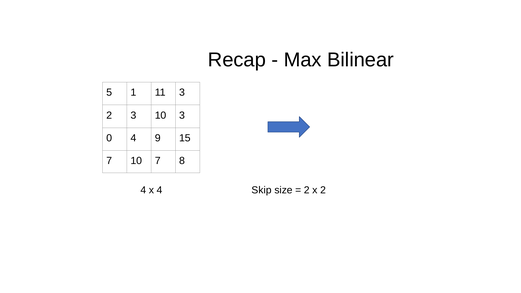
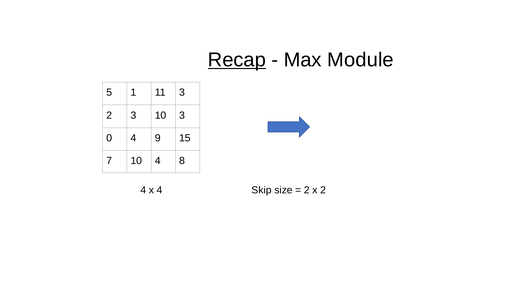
Recap underline: none -> present (237, 60)
Bilinear: Bilinear -> Module (360, 60)
10 7: 7 -> 4 (158, 161)
